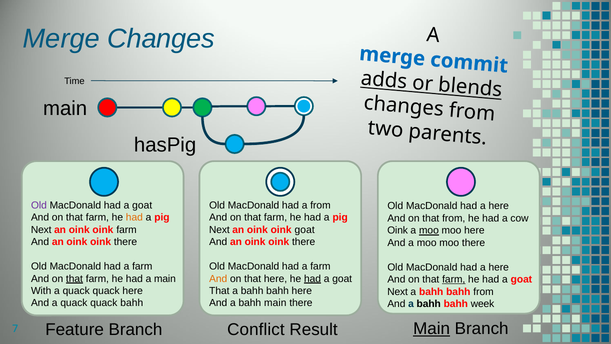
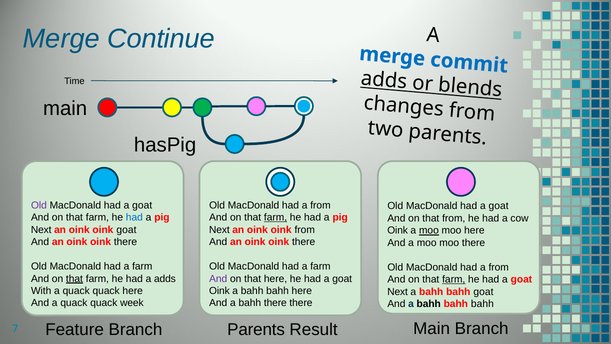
Merge Changes: Changes -> Continue (161, 39)
here: here -> goat (499, 206)
had colour: orange -> blue (134, 217)
farm underline: none -> present (276, 217)
oink farm: farm -> goat (126, 230)
oink goat: goat -> from (305, 230)
here: here -> from (499, 267)
a main: main -> adds (165, 278)
And colour: orange -> purple (218, 278)
had underline: present -> none (313, 278)
That: That -> Oink (219, 291)
bahh from: from -> goat (483, 291)
quack bahh: bahh -> week (132, 303)
bahh main: main -> there (275, 303)
week: week -> bahh (482, 304)
Conflict: Conflict -> Parents (256, 330)
Main underline: present -> none (432, 328)
